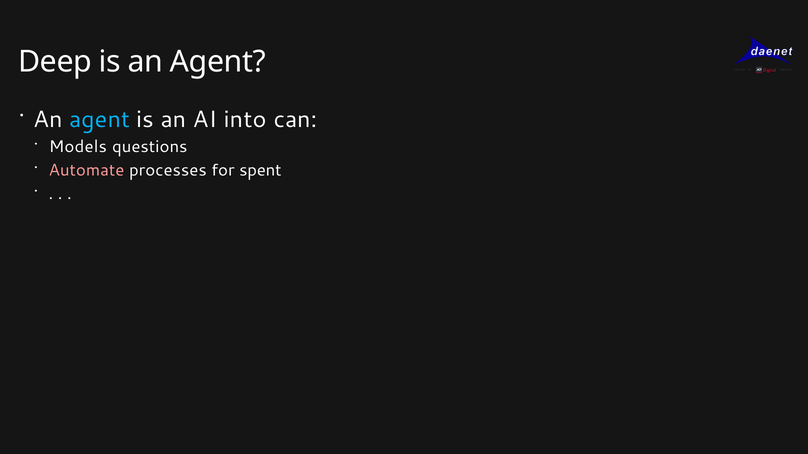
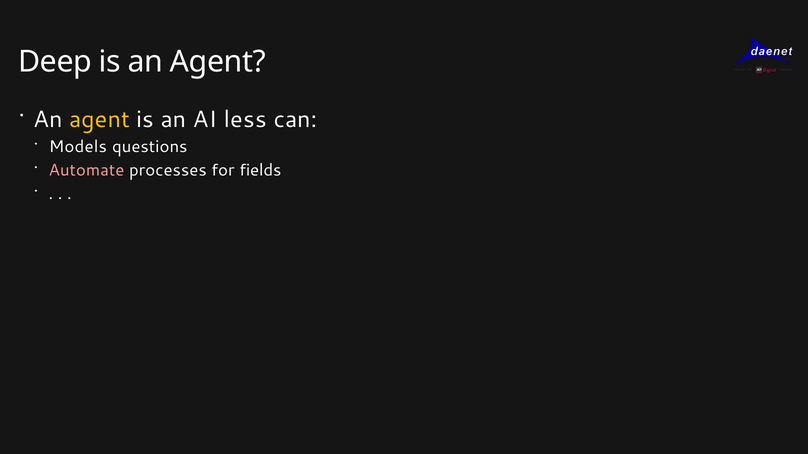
agent colour: light blue -> yellow (100, 120)
into: into -> less (245, 120)
spent: spent -> fields (260, 170)
